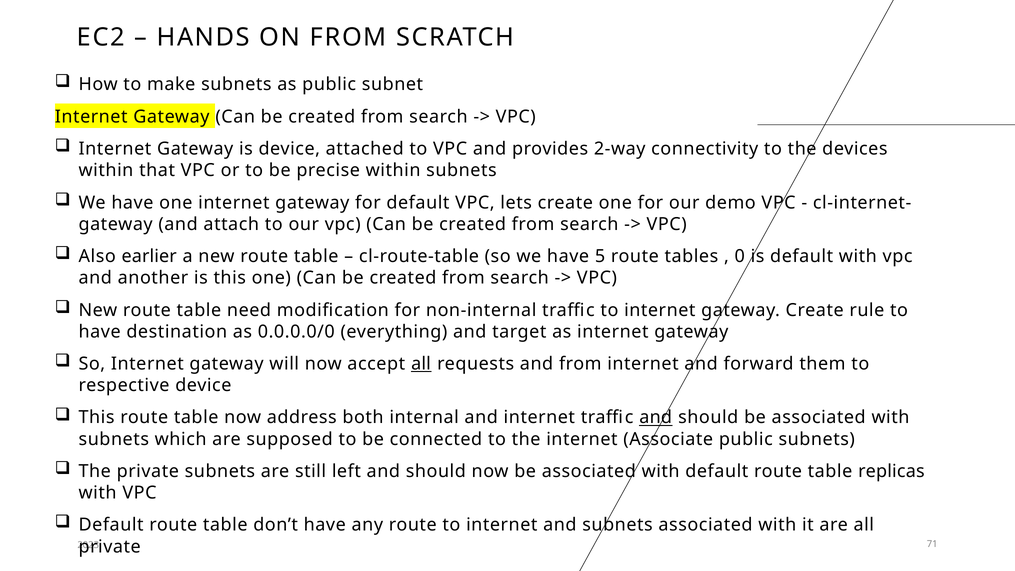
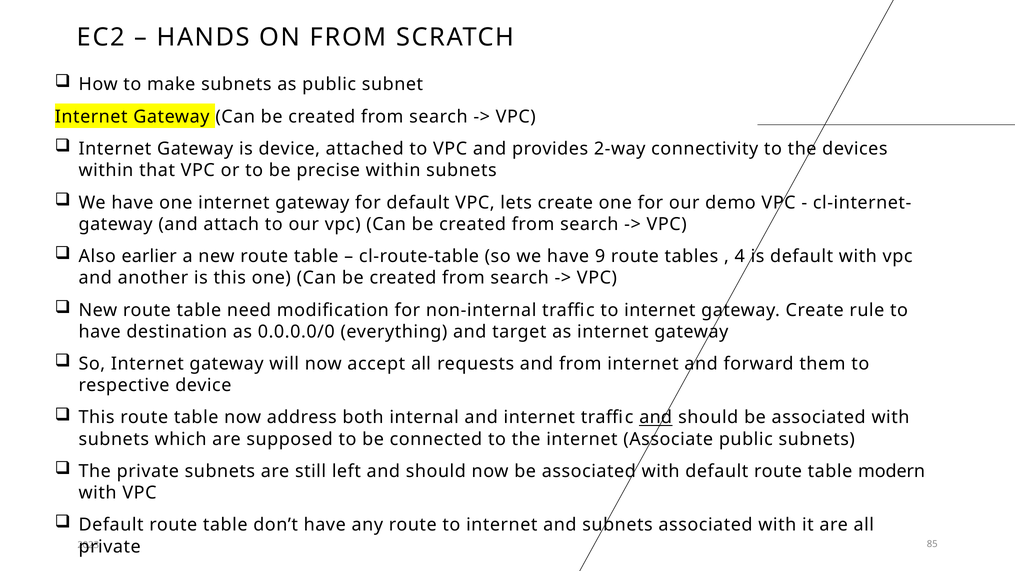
5: 5 -> 9 (600, 256)
0: 0 -> 4 (740, 256)
all underline: present -> none (421, 364)
replicas: replicas -> modern (892, 471)
71: 71 -> 85 (932, 544)
